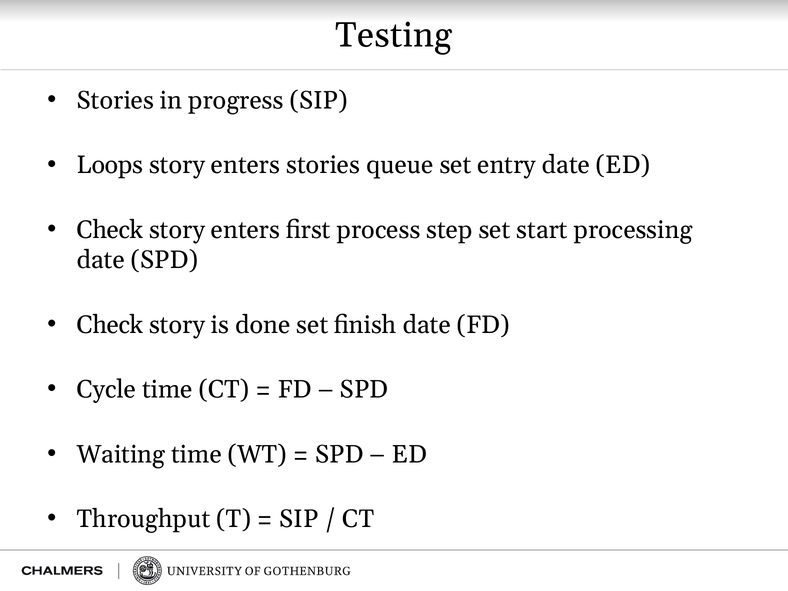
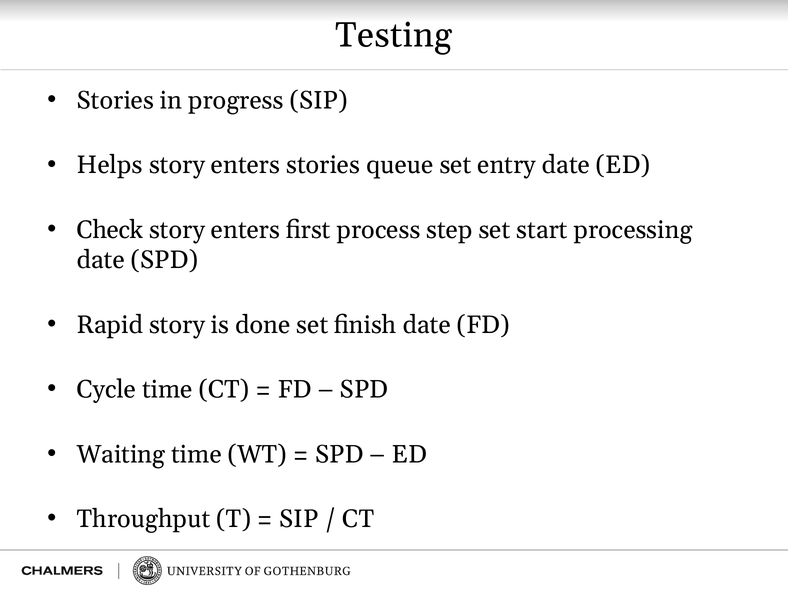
Loops: Loops -> Helps (110, 165)
Check: Check -> Rapid (110, 325)
